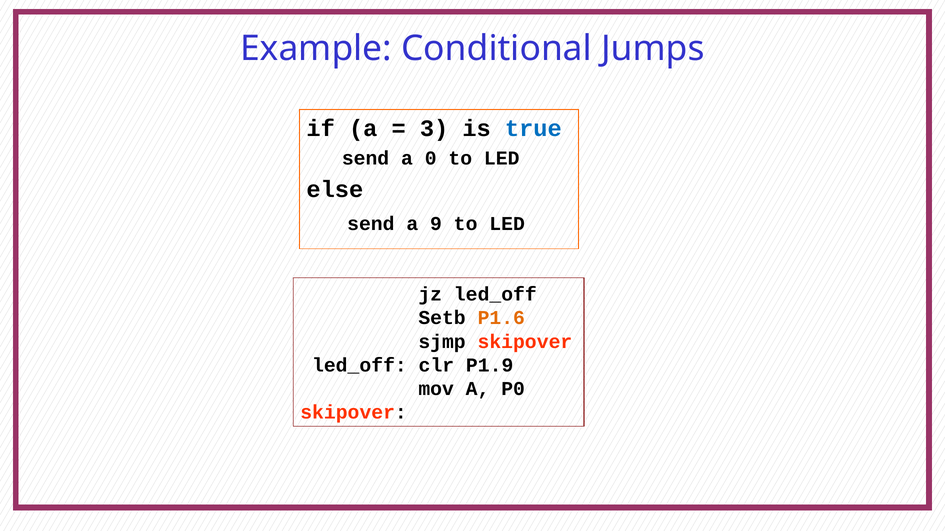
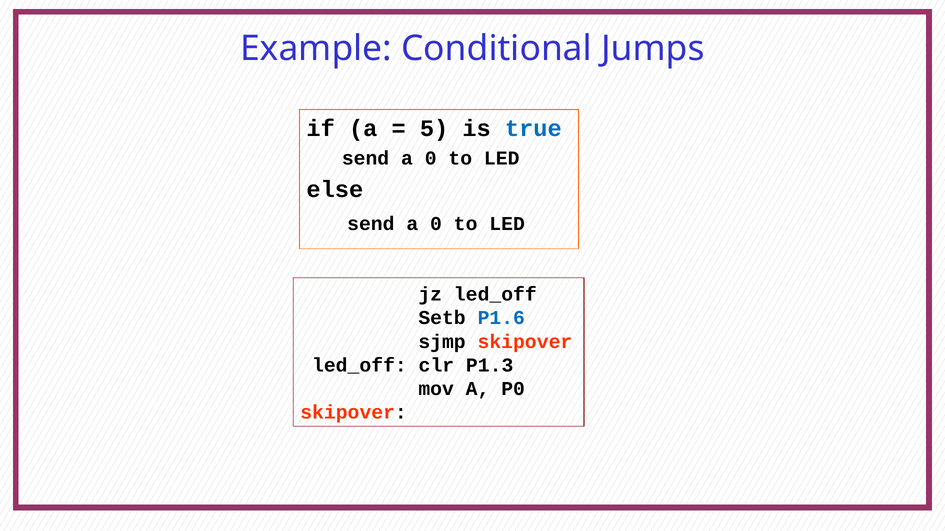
3: 3 -> 5 (434, 129)
9: 9 -> 0 (436, 224)
P1.6 colour: orange -> blue (501, 318)
P1.9: P1.9 -> P1.3 (490, 366)
